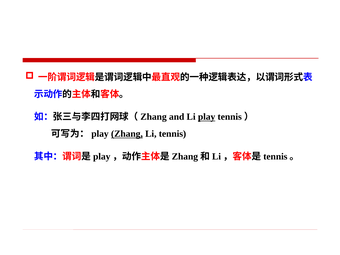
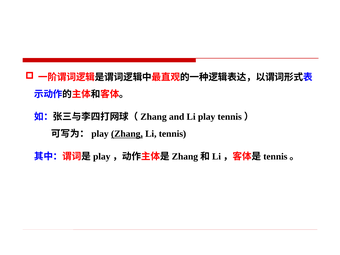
play underline: present -> none (207, 117)
